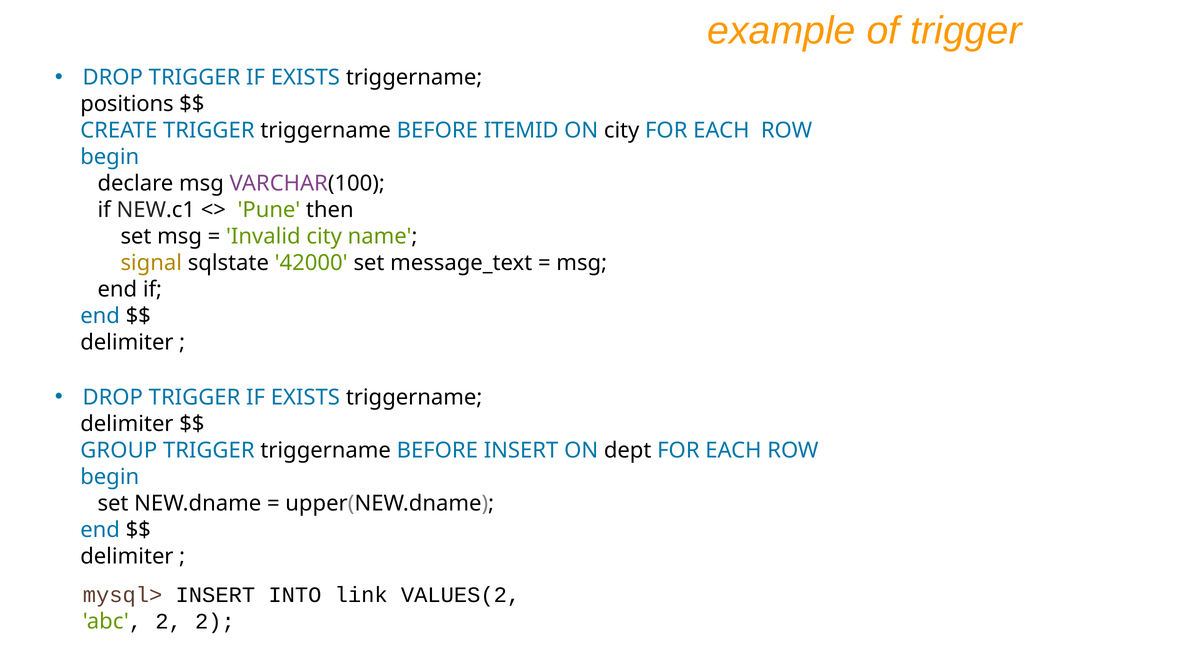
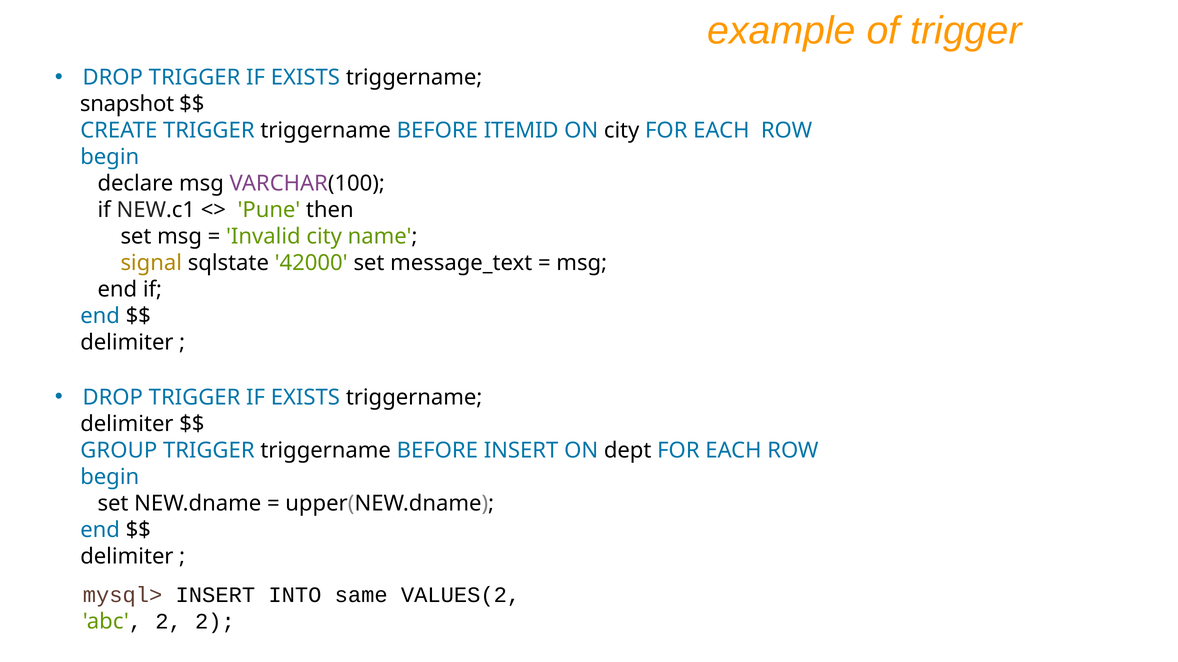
positions: positions -> snapshot (127, 104)
link: link -> same (361, 596)
